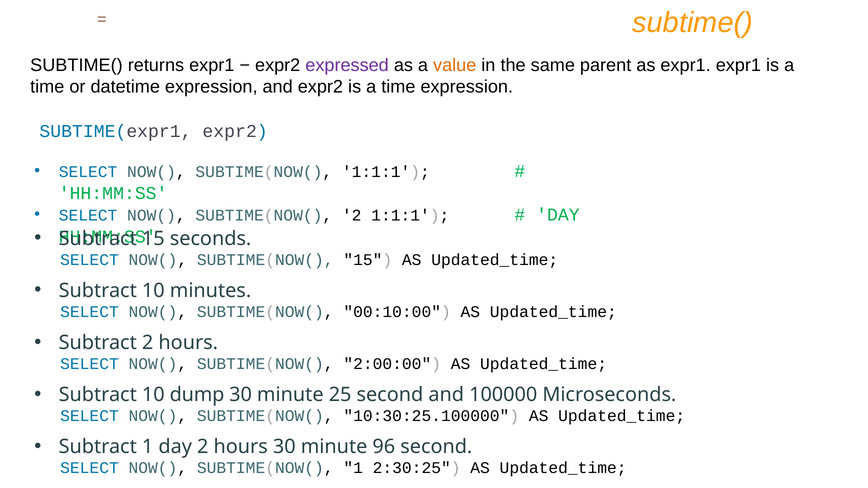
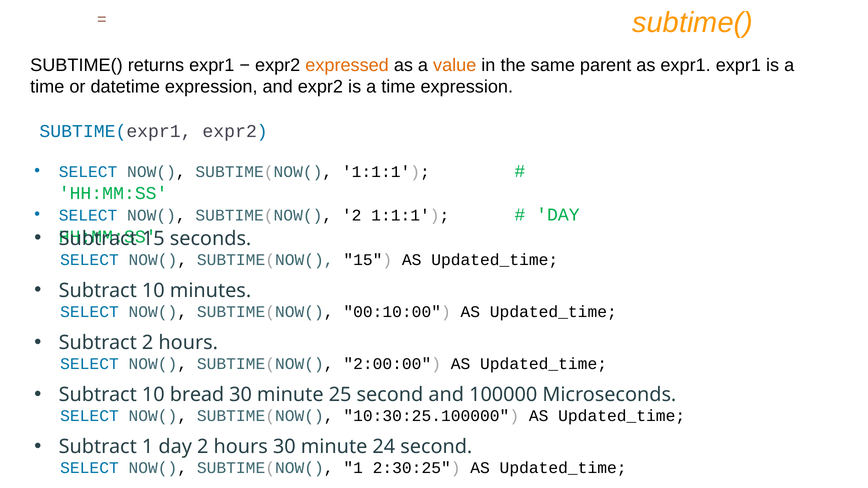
expressed colour: purple -> orange (347, 65)
dump: dump -> bread (197, 395)
96: 96 -> 24 (384, 447)
